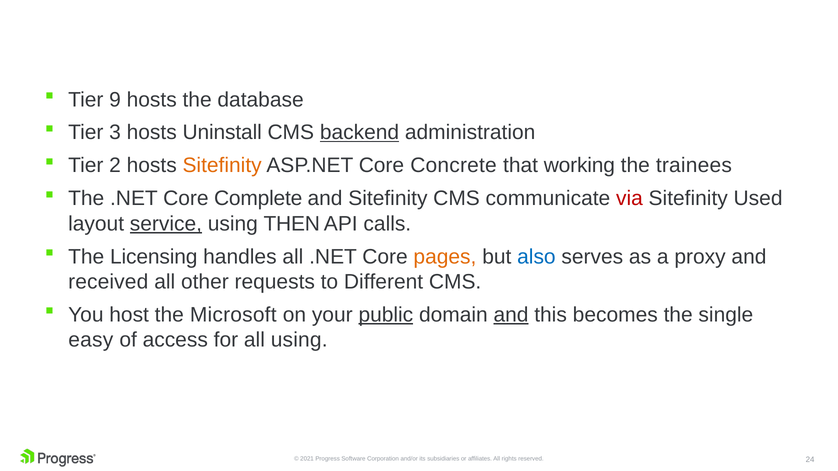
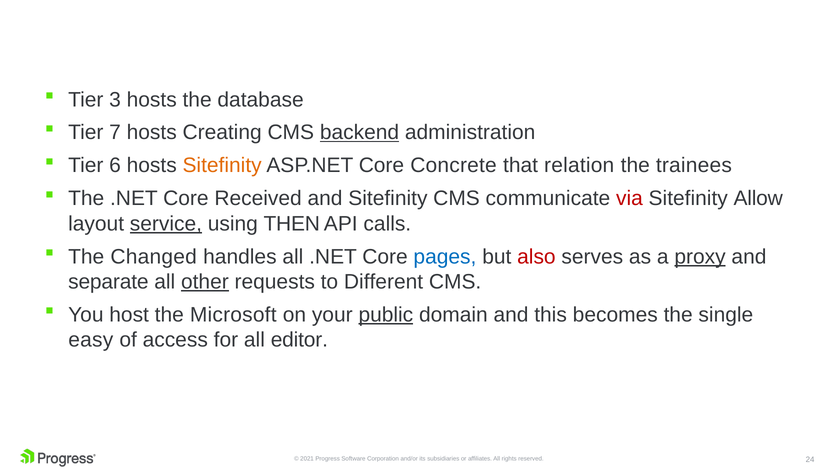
9: 9 -> 3 (115, 100)
3: 3 -> 7 (115, 133)
Uninstall: Uninstall -> Creating (222, 133)
2: 2 -> 6 (115, 166)
working: working -> relation (579, 166)
Complete: Complete -> Received (258, 199)
Used: Used -> Allow (758, 199)
Licensing: Licensing -> Changed (154, 257)
pages colour: orange -> blue (445, 257)
also colour: blue -> red (536, 257)
proxy underline: none -> present (700, 257)
received: received -> separate (108, 282)
other underline: none -> present (205, 282)
and underline: present -> none (511, 315)
all using: using -> editor (299, 340)
